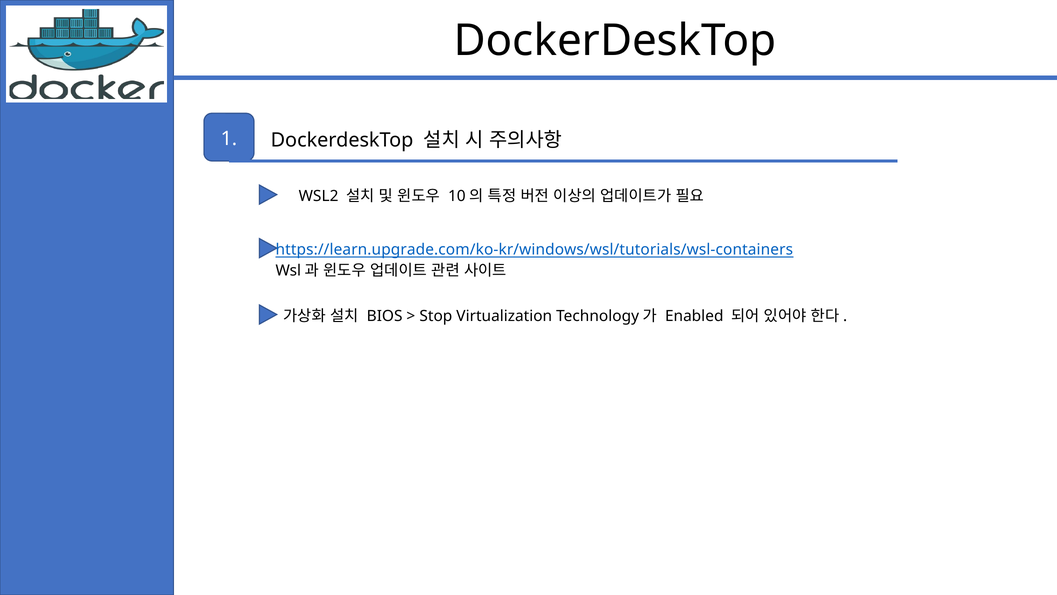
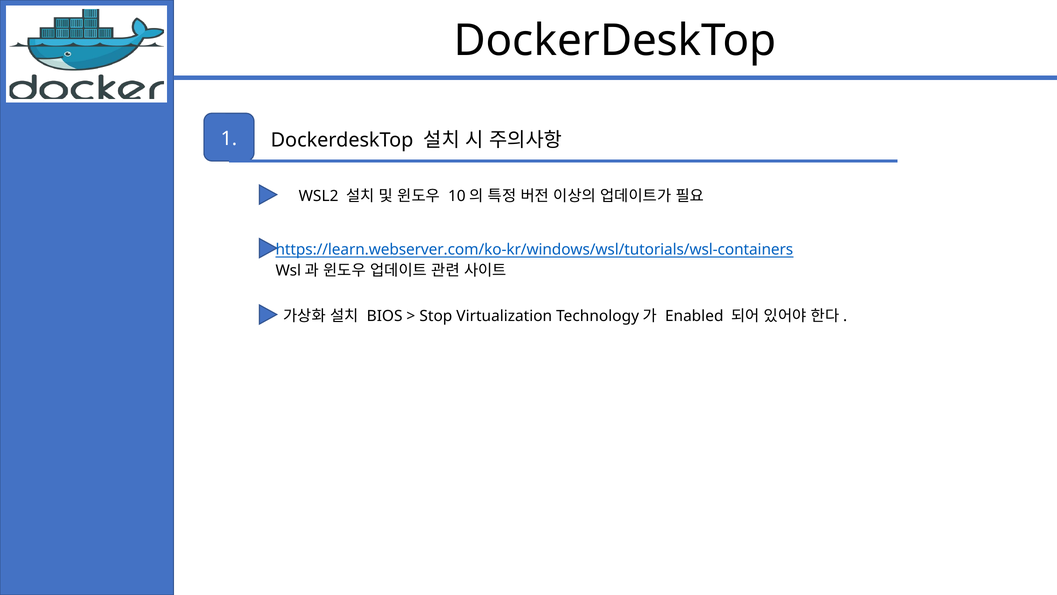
https://learn.upgrade.com/ko-kr/windows/wsl/tutorials/wsl-containers: https://learn.upgrade.com/ko-kr/windows/wsl/tutorials/wsl-containers -> https://learn.webserver.com/ko-kr/windows/wsl/tutorials/wsl-containers (534, 250)
